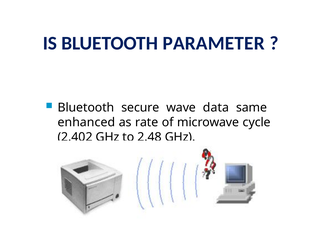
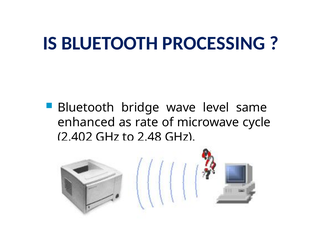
PARAMETER: PARAMETER -> PROCESSING (214, 43)
secure: secure -> bridge (140, 108)
data: data -> level (216, 108)
